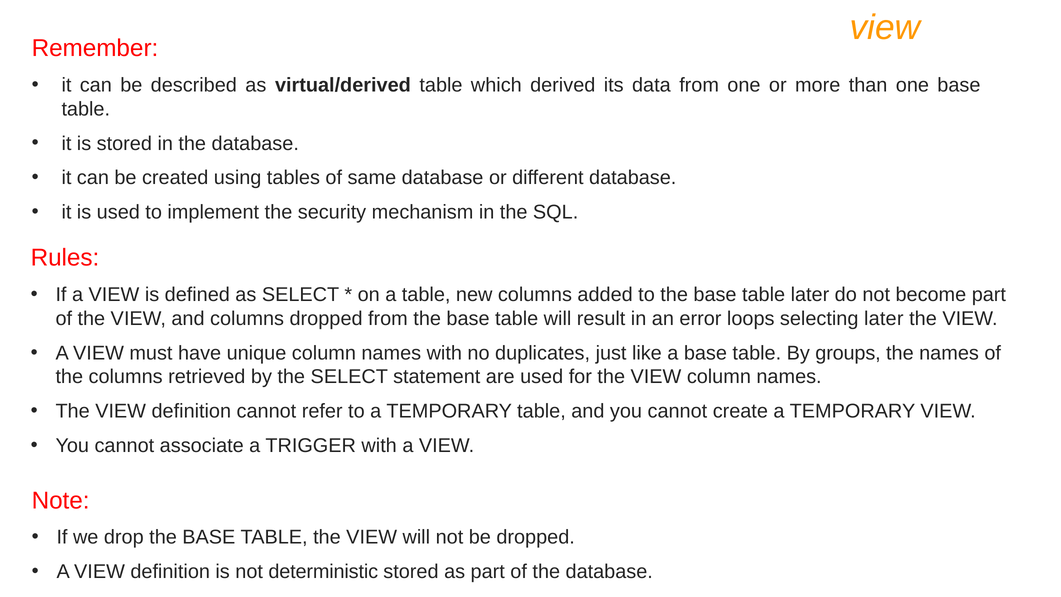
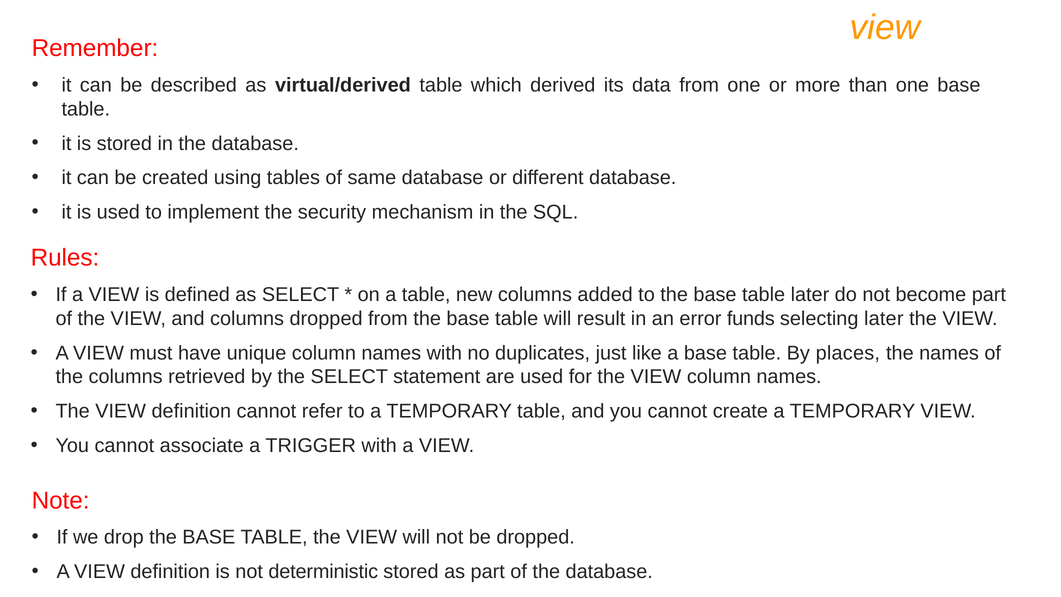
loops: loops -> funds (751, 318)
groups: groups -> places (848, 353)
